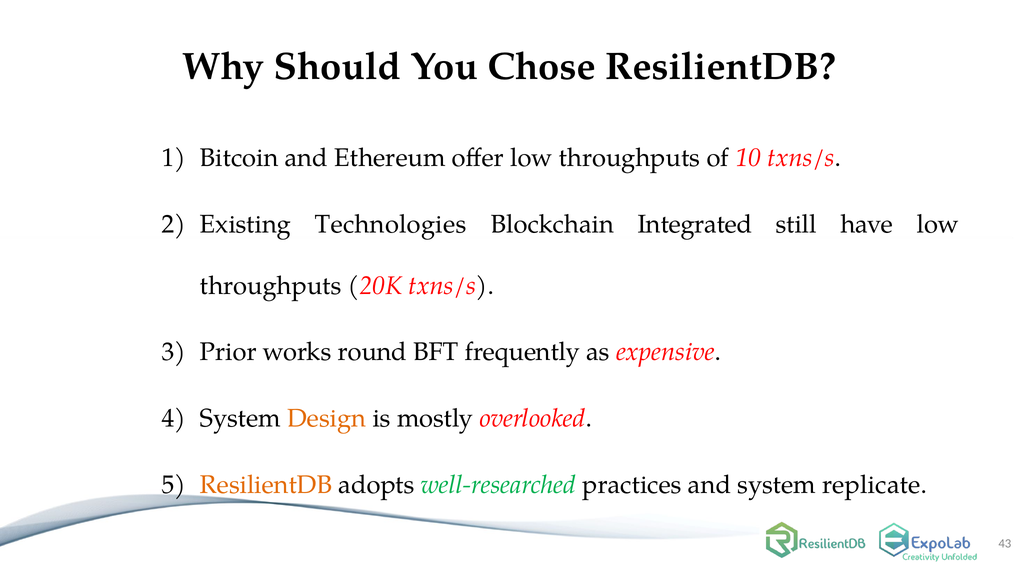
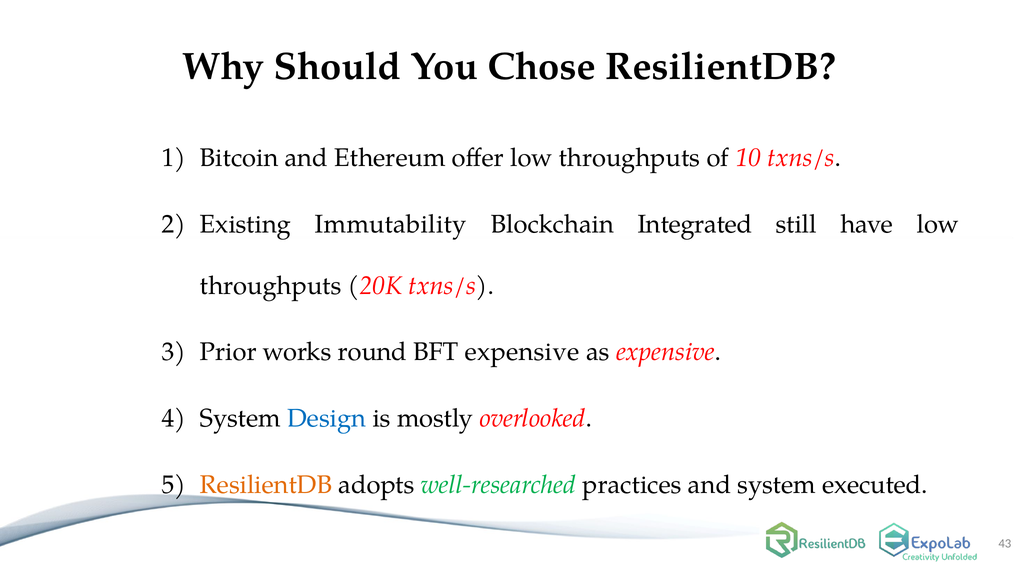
Technologies: Technologies -> Immutability (391, 225)
BFT frequently: frequently -> expensive (522, 352)
Design colour: orange -> blue (327, 419)
replicate: replicate -> executed (875, 485)
